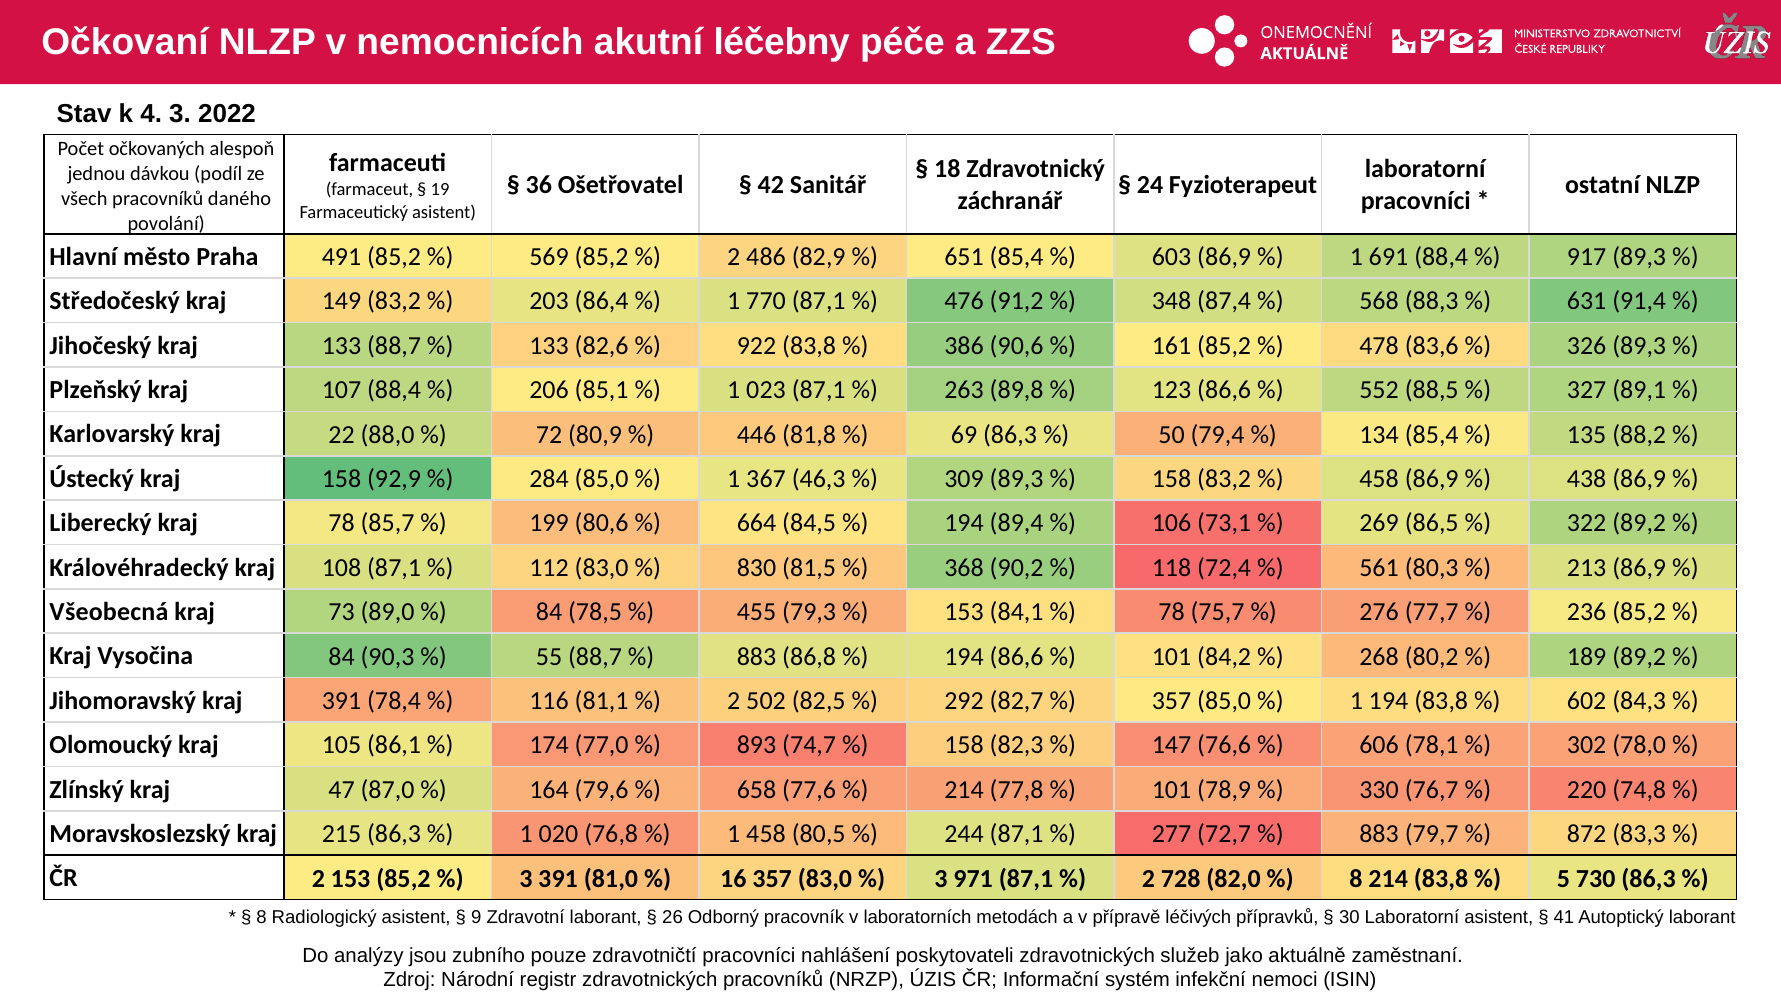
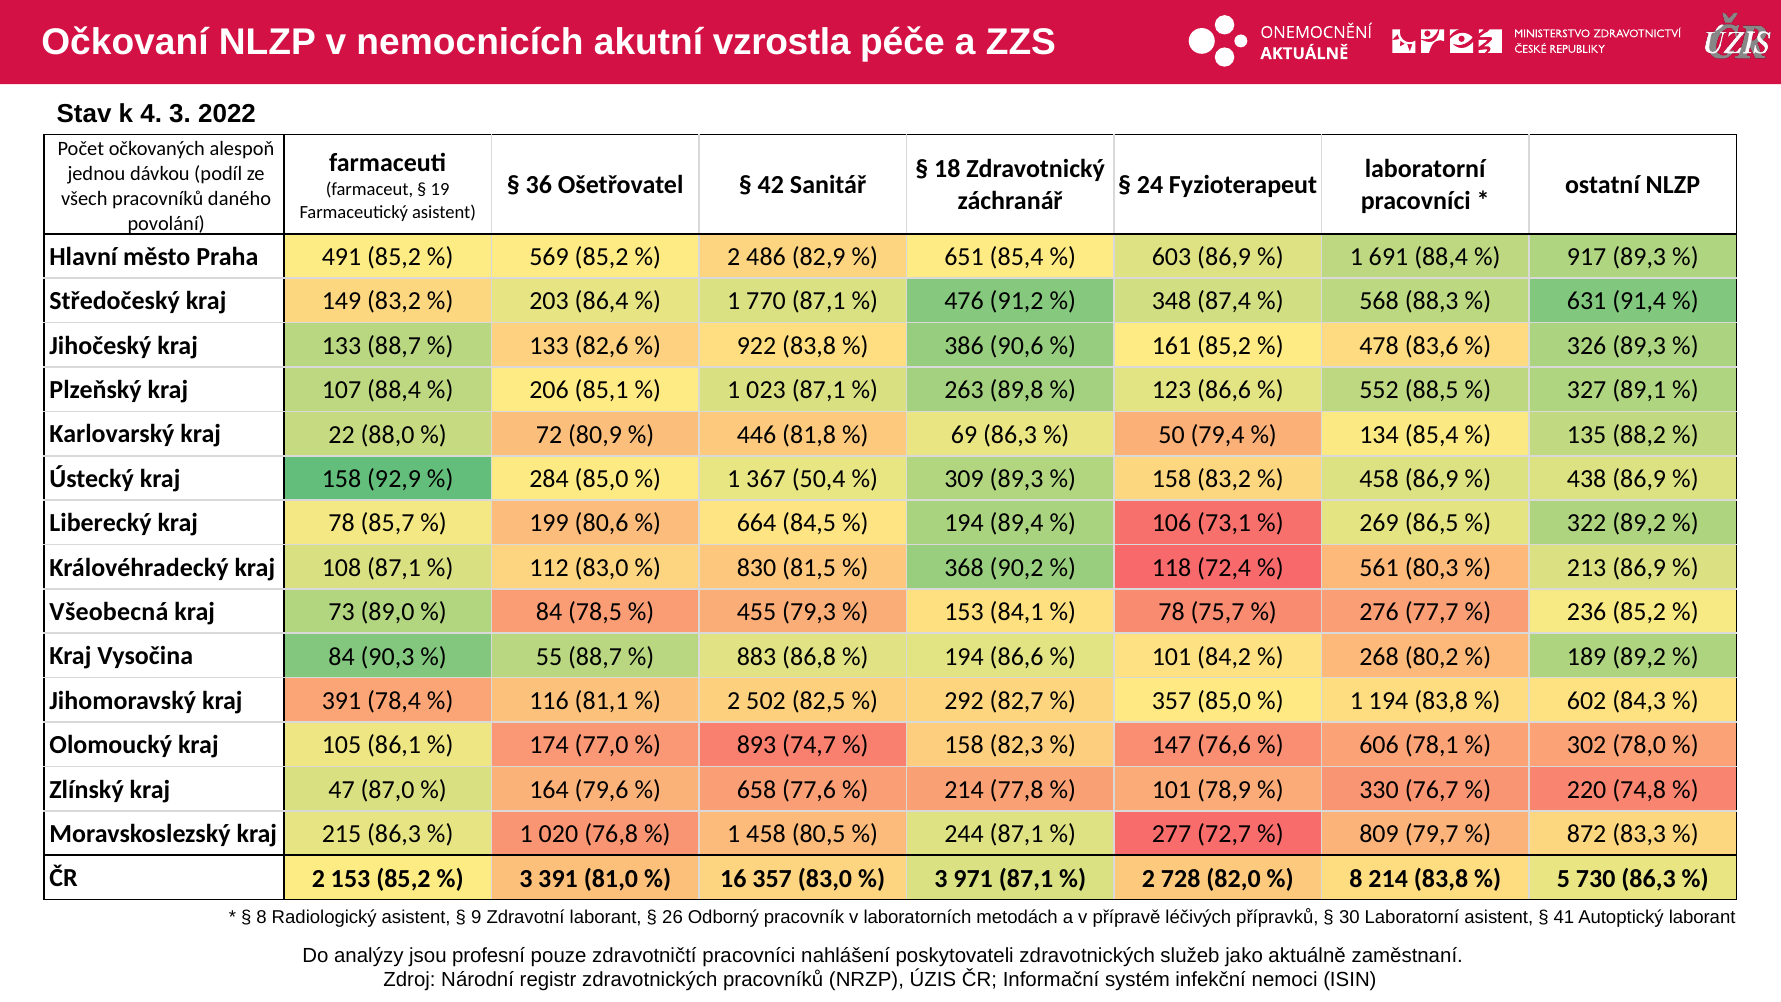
léčebny: léčebny -> vzrostla (782, 42)
46,3: 46,3 -> 50,4 (819, 479)
883: 883 -> 809 (1379, 834)
zubního: zubního -> profesní (489, 955)
